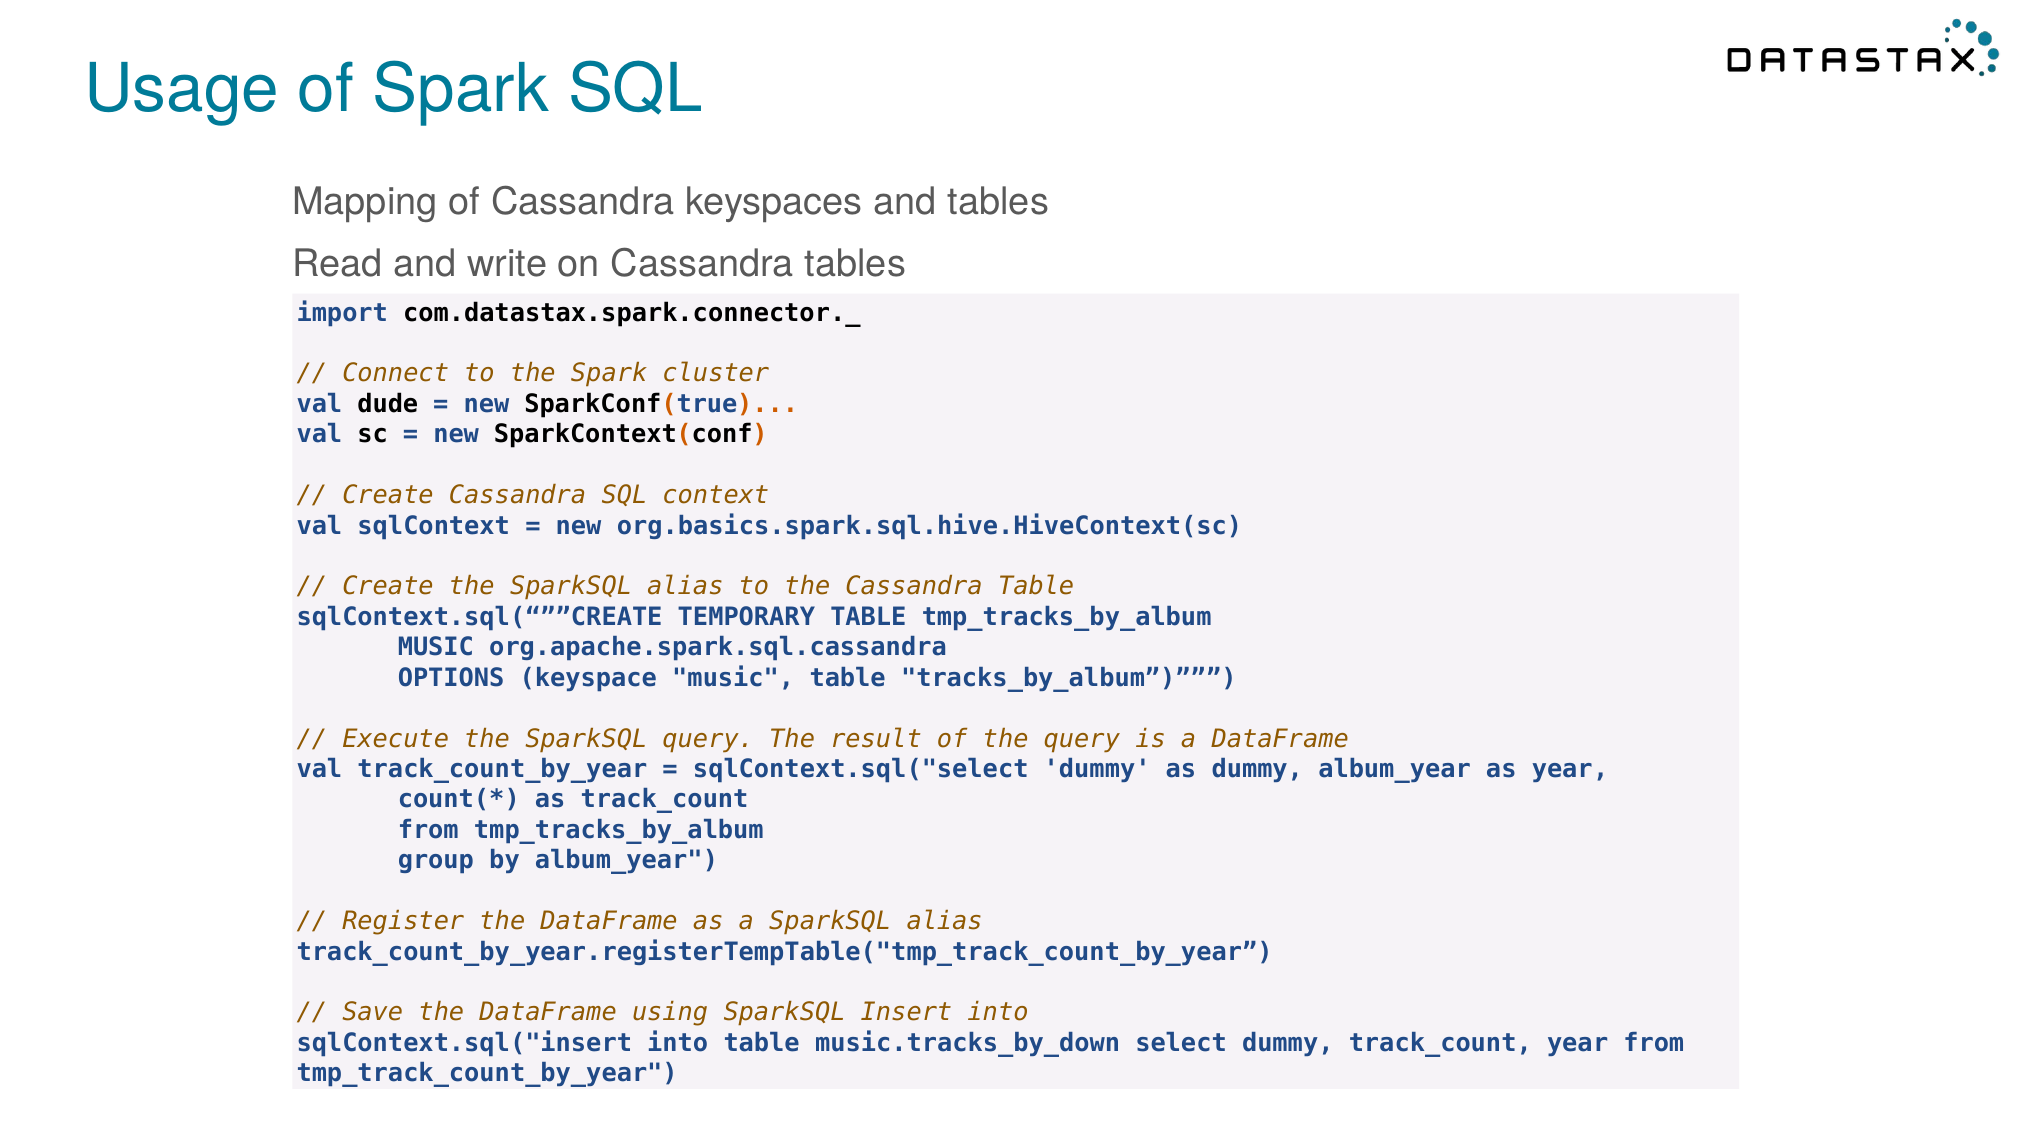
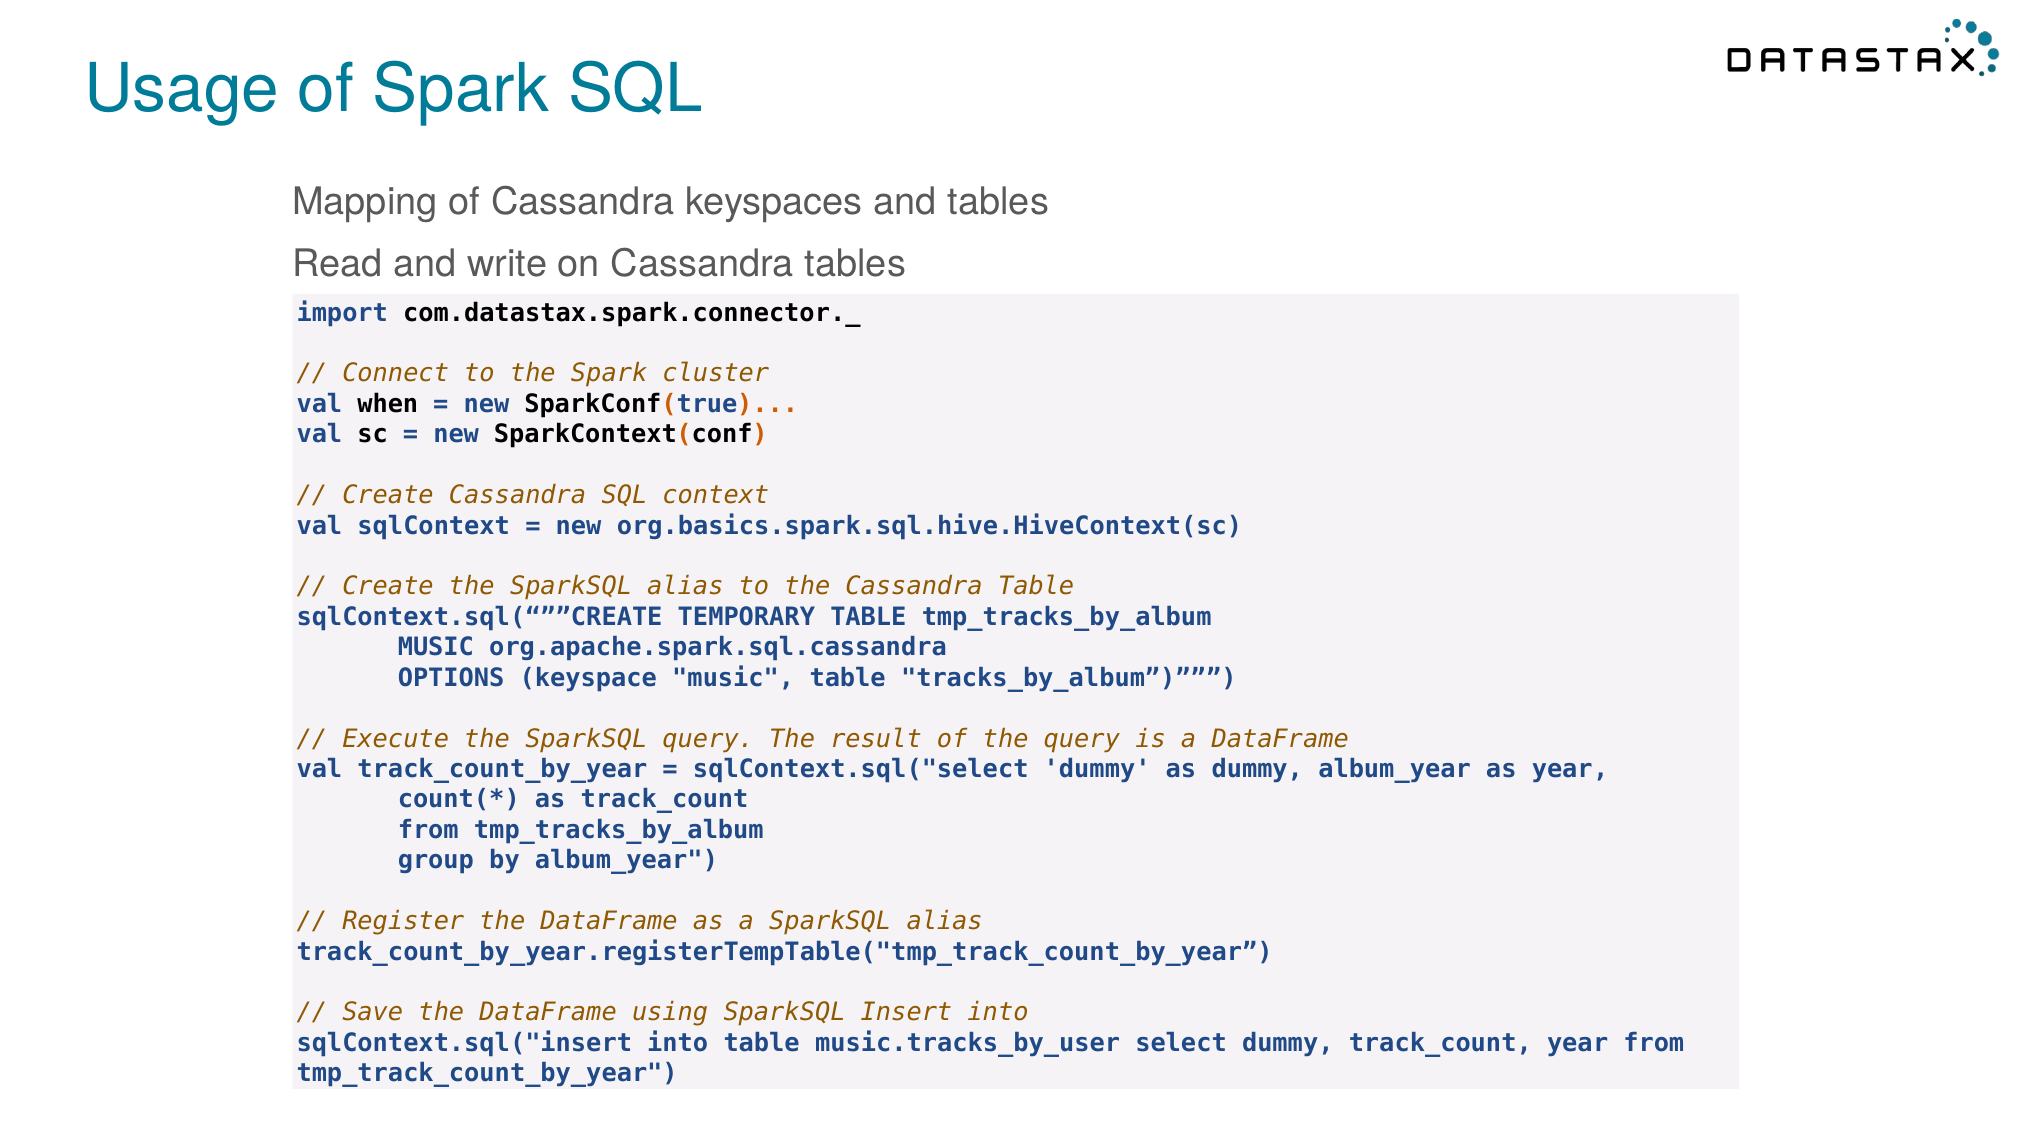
dude: dude -> when (388, 404)
music.tracks_by_down: music.tracks_by_down -> music.tracks_by_user (968, 1043)
